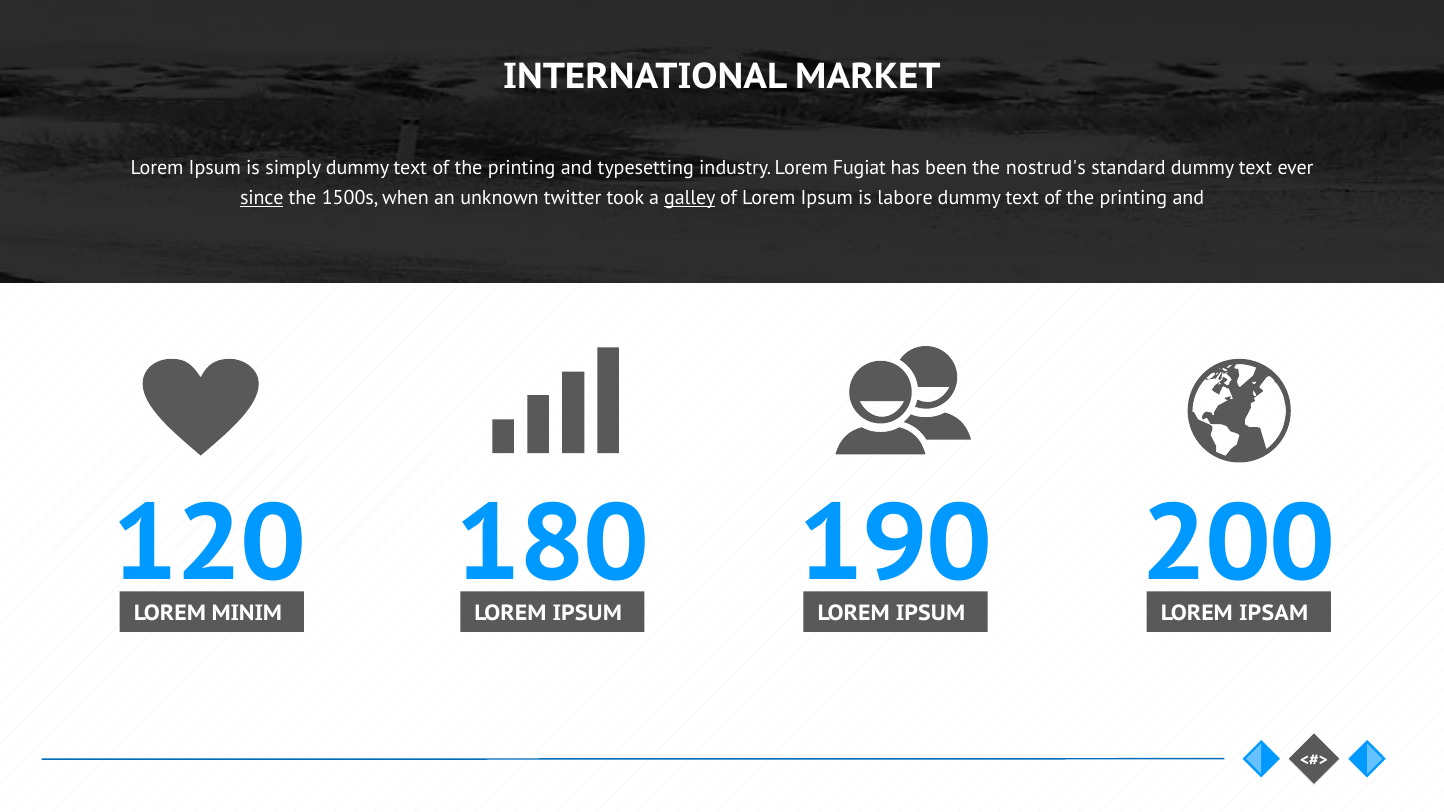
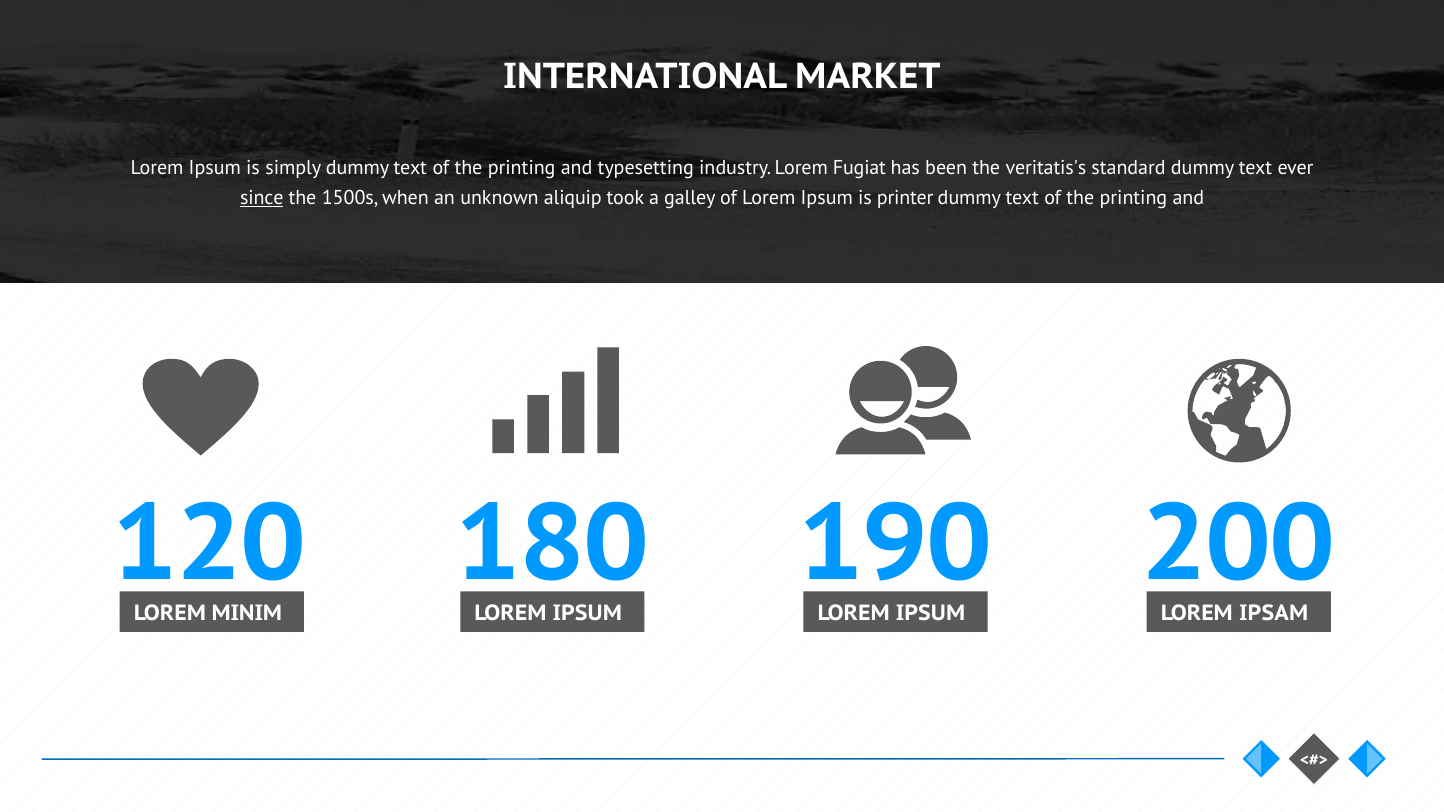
nostrud's: nostrud's -> veritatis's (1046, 168)
twitter: twitter -> aliquip (573, 198)
galley underline: present -> none (690, 198)
labore: labore -> printer (905, 198)
